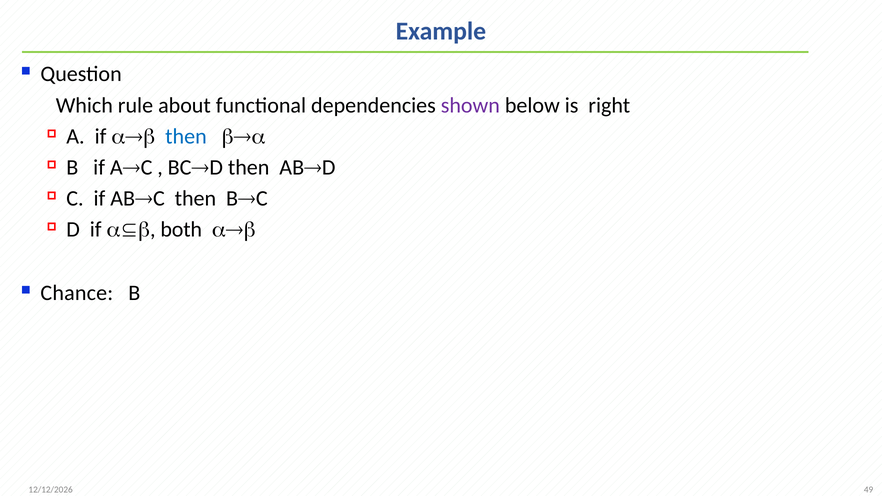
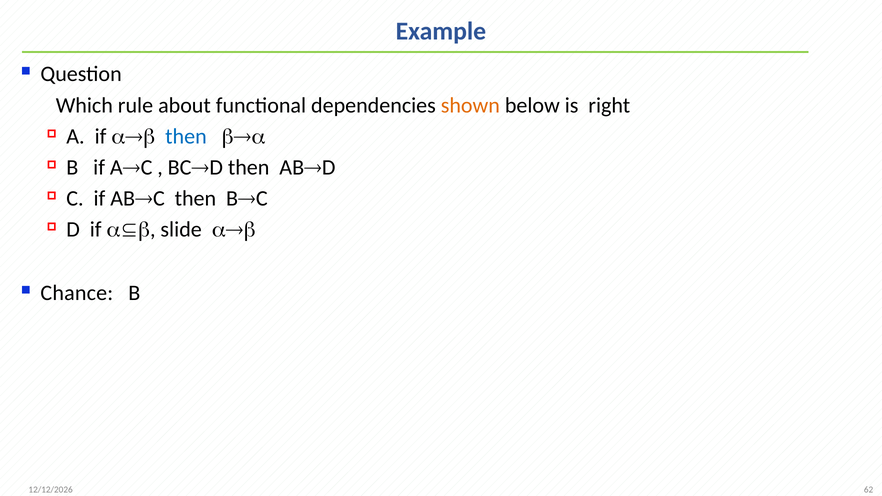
shown colour: purple -> orange (470, 106)
both: both -> slide (181, 230)
49: 49 -> 62 (869, 490)
